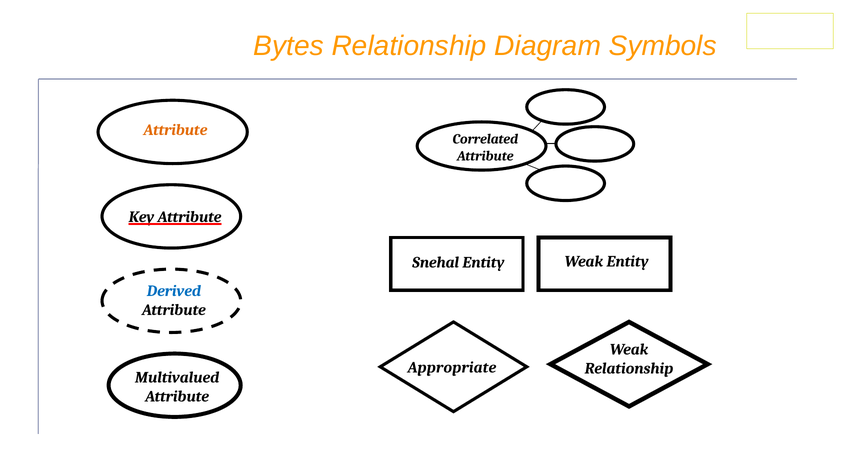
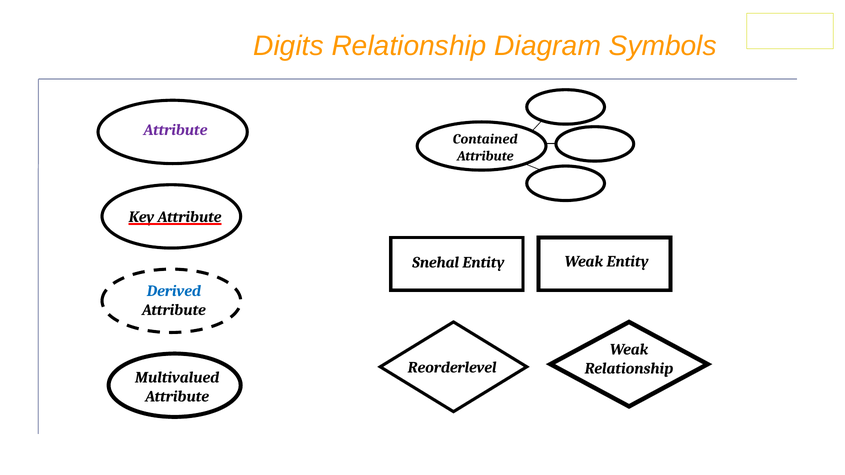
Bytes: Bytes -> Digits (289, 46)
Attribute colour: orange -> purple (175, 130)
Correlated: Correlated -> Contained (485, 139)
Appropriate: Appropriate -> Reorderlevel (452, 368)
